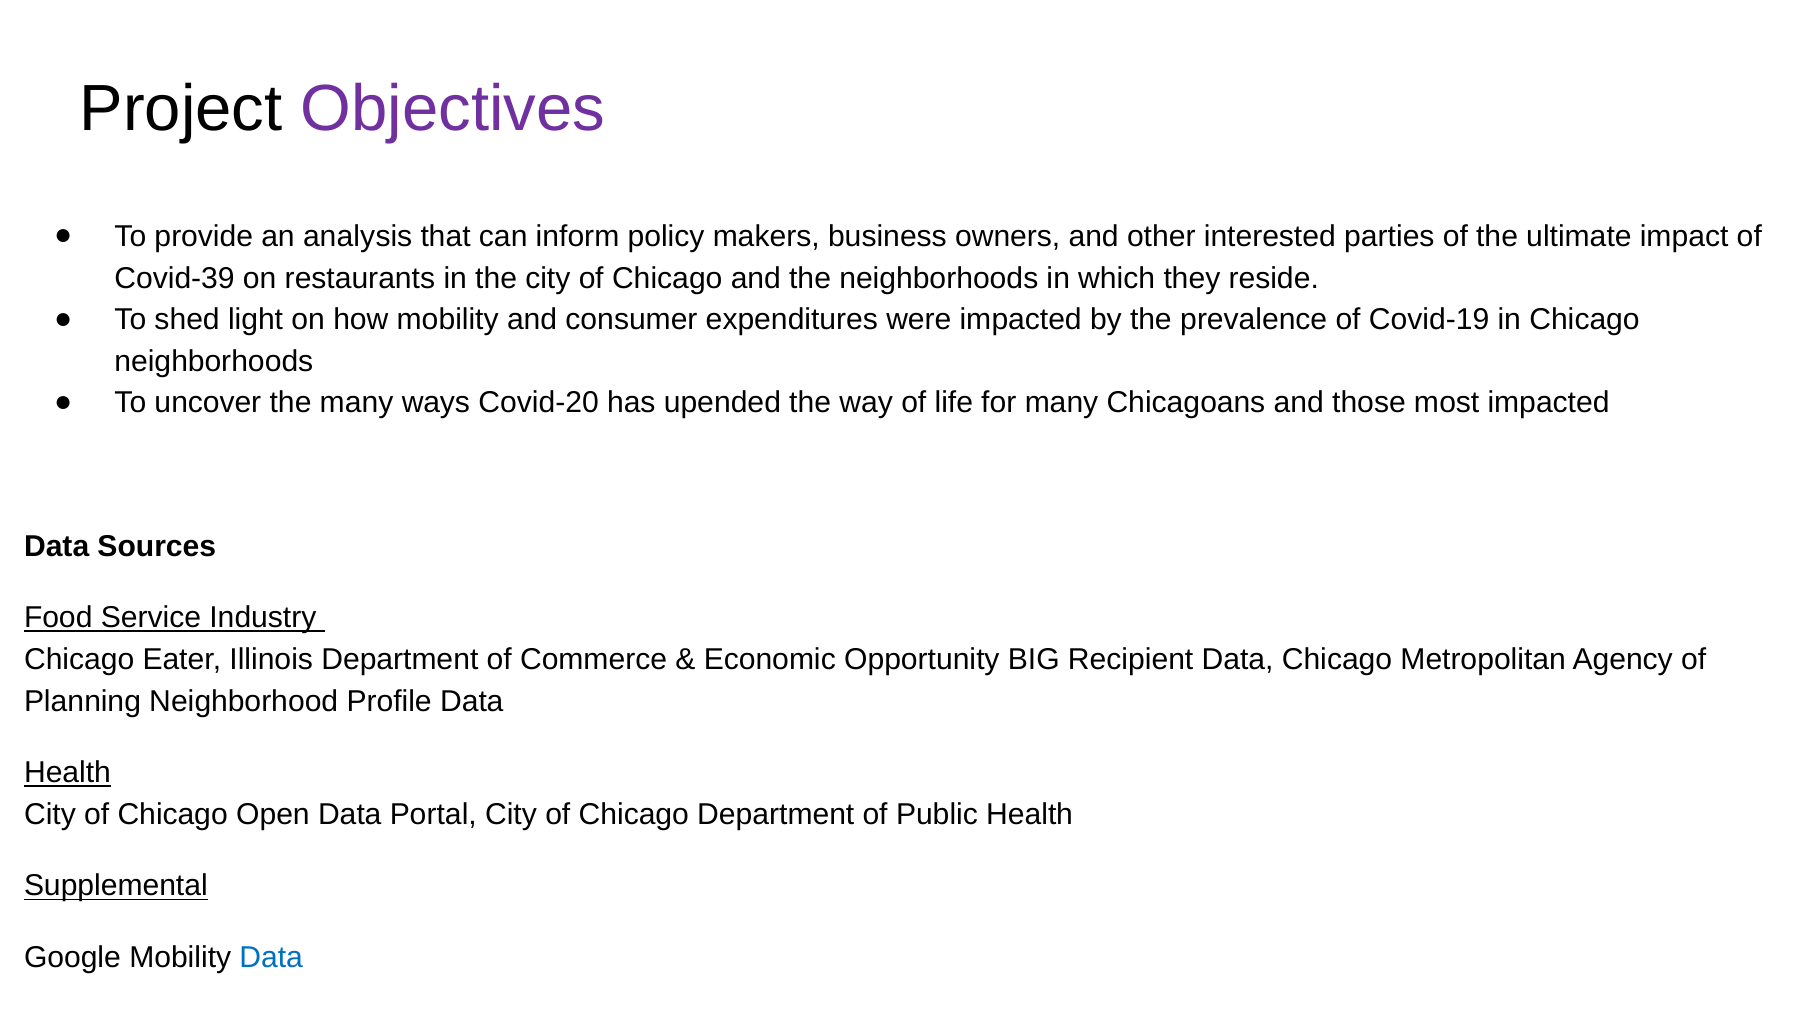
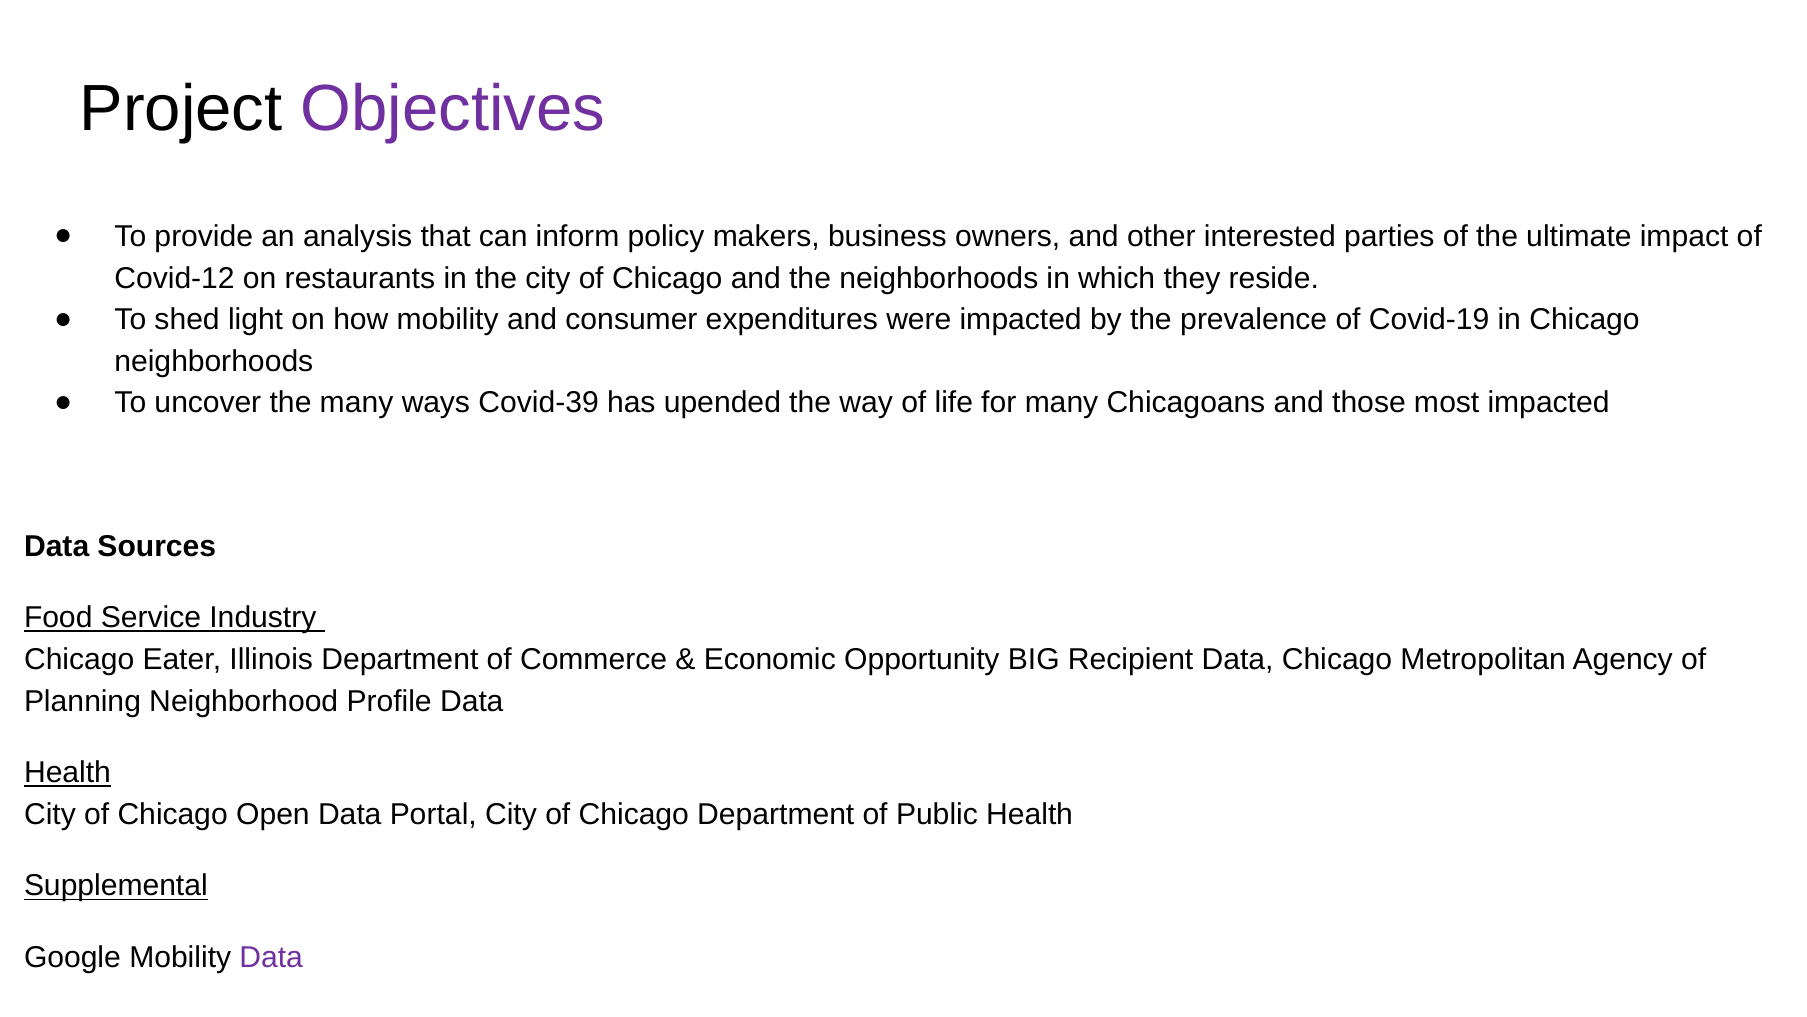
Covid-39: Covid-39 -> Covid-12 (175, 278)
Covid-20: Covid-20 -> Covid-39 (539, 403)
Data colour: blue -> purple (271, 957)
